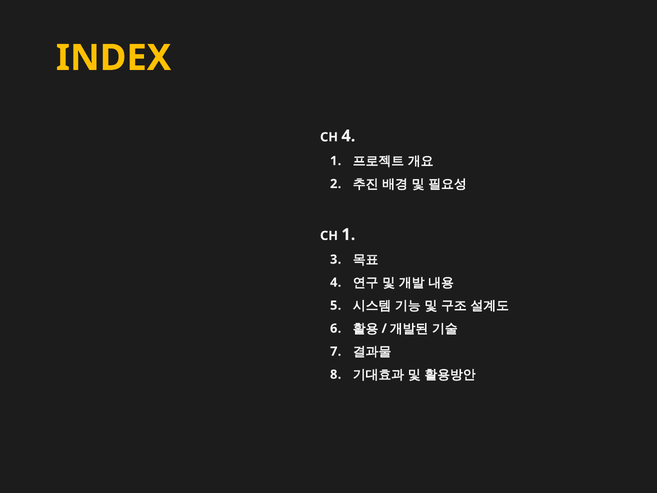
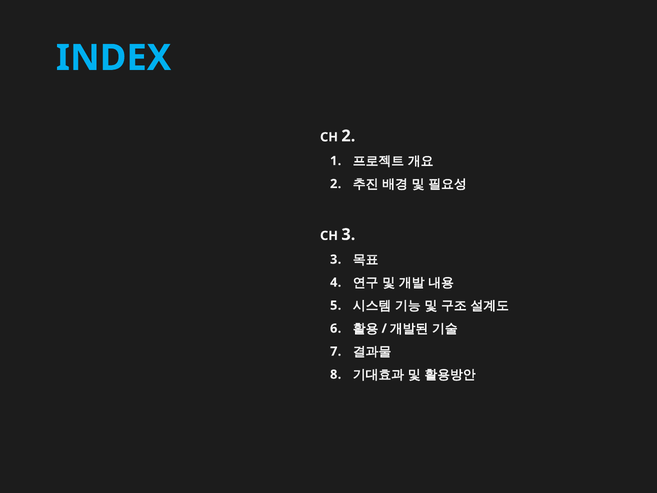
INDEX colour: yellow -> light blue (114, 58)
CH 4: 4 -> 2 (348, 136)
CH 1: 1 -> 3 (348, 234)
